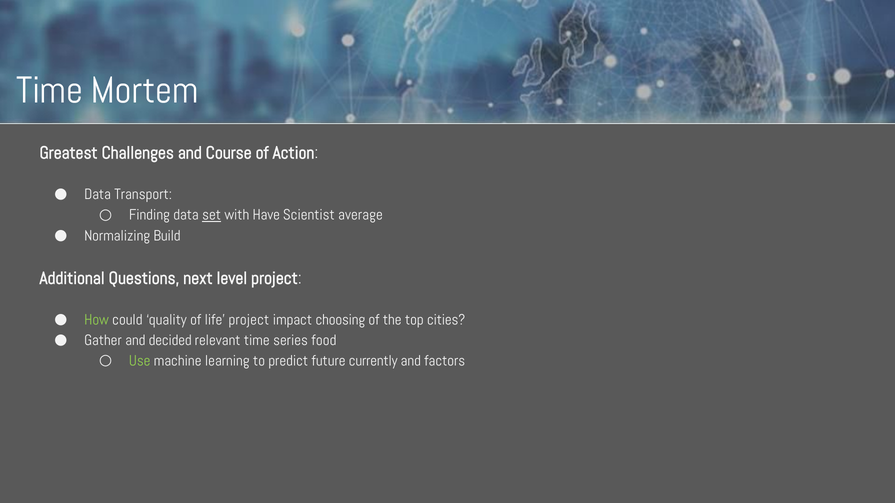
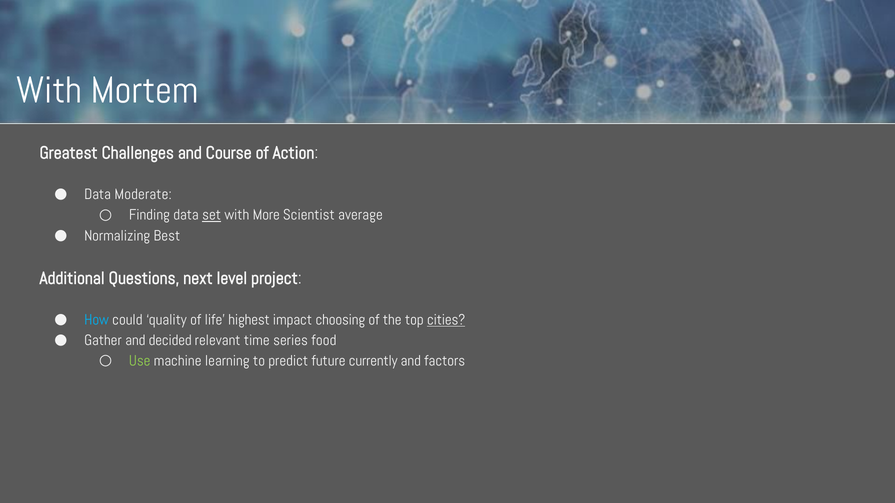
Time: Time -> With (49, 90)
Transport: Transport -> Moderate (143, 195)
Have: Have -> More (266, 215)
Build: Build -> Best (167, 236)
How colour: light green -> light blue (97, 320)
life project: project -> highest (249, 320)
cities underline: none -> present (446, 320)
